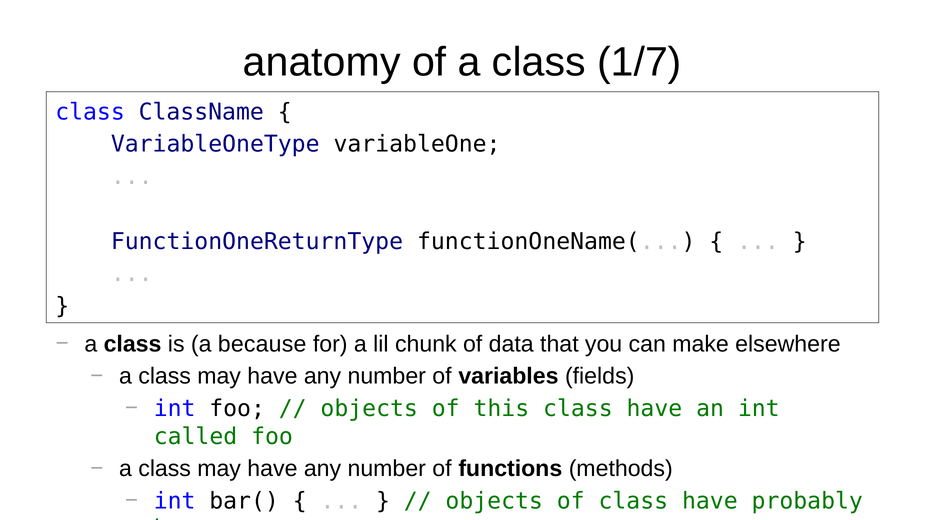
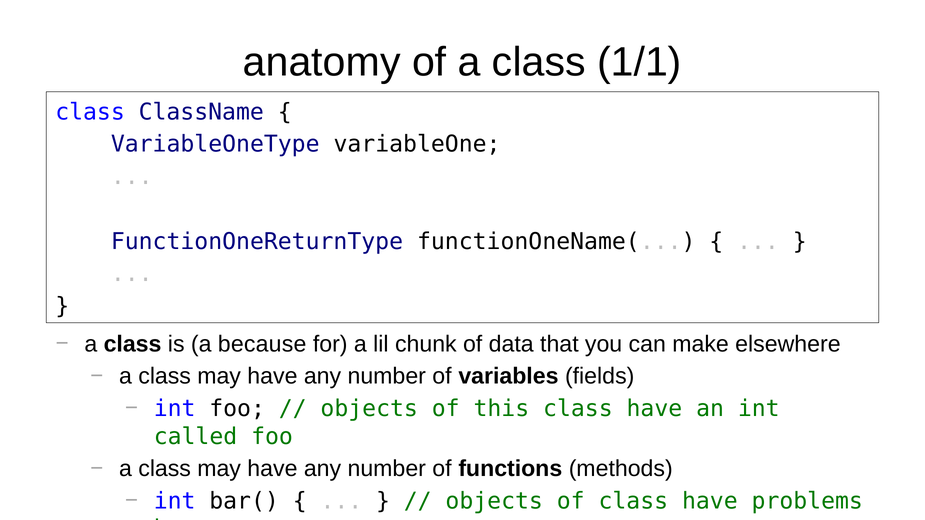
1/7: 1/7 -> 1/1 (639, 62)
probably: probably -> problems (807, 501)
